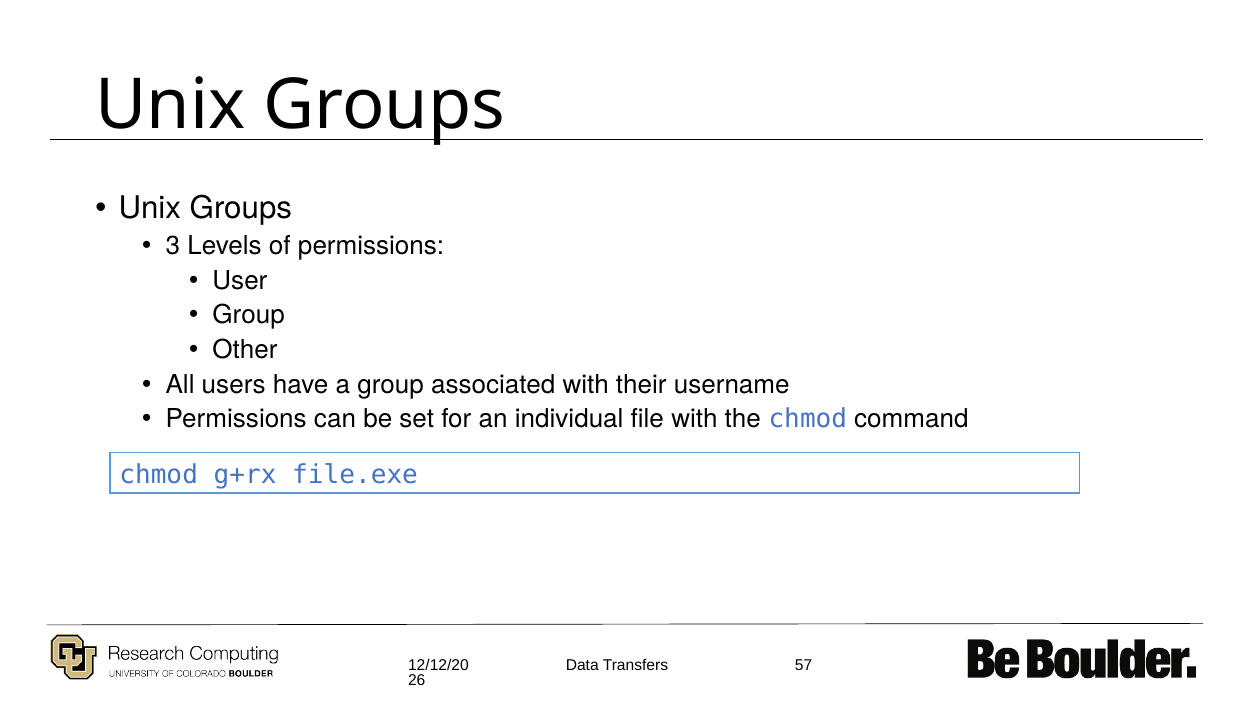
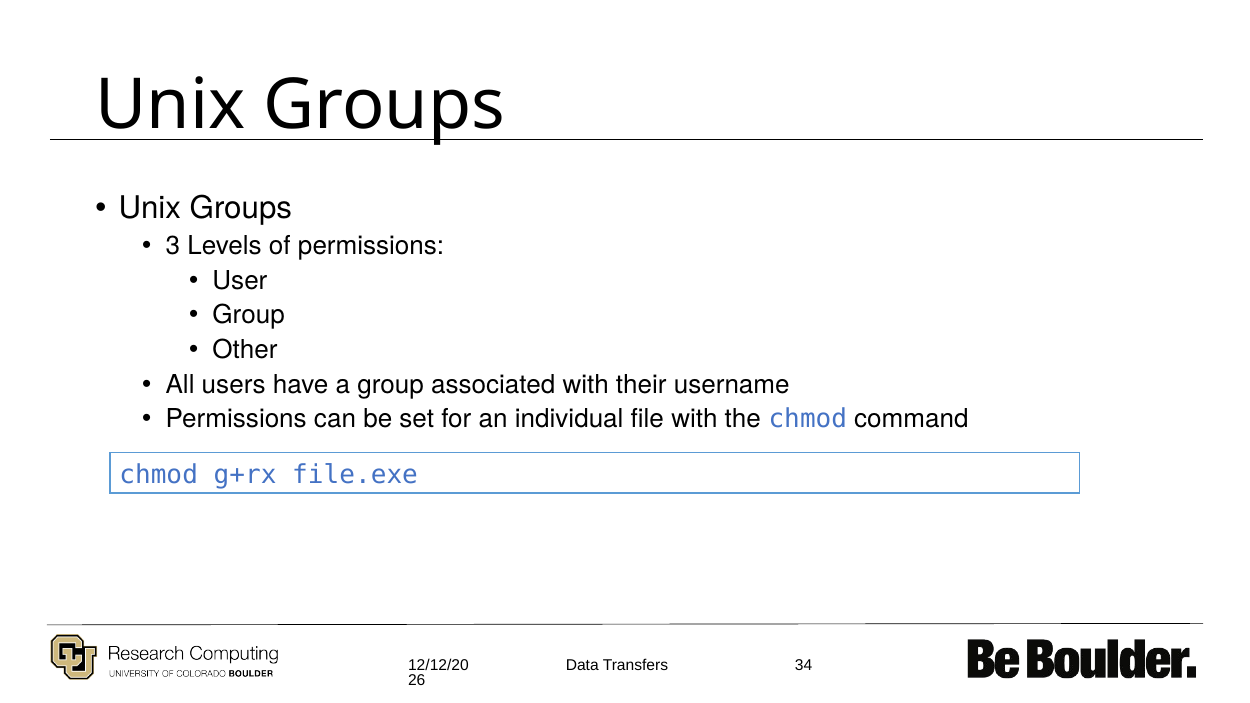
57: 57 -> 34 (804, 665)
